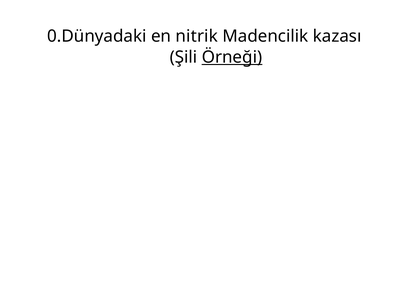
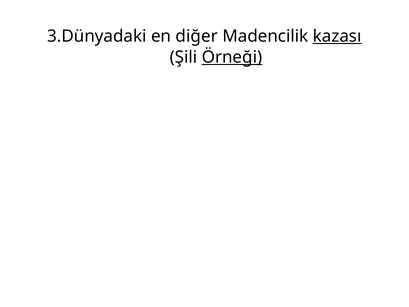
0.Dünyadaki: 0.Dünyadaki -> 3.Dünyadaki (97, 36)
nitrik: nitrik -> diğer (197, 36)
kazası underline: none -> present (337, 36)
